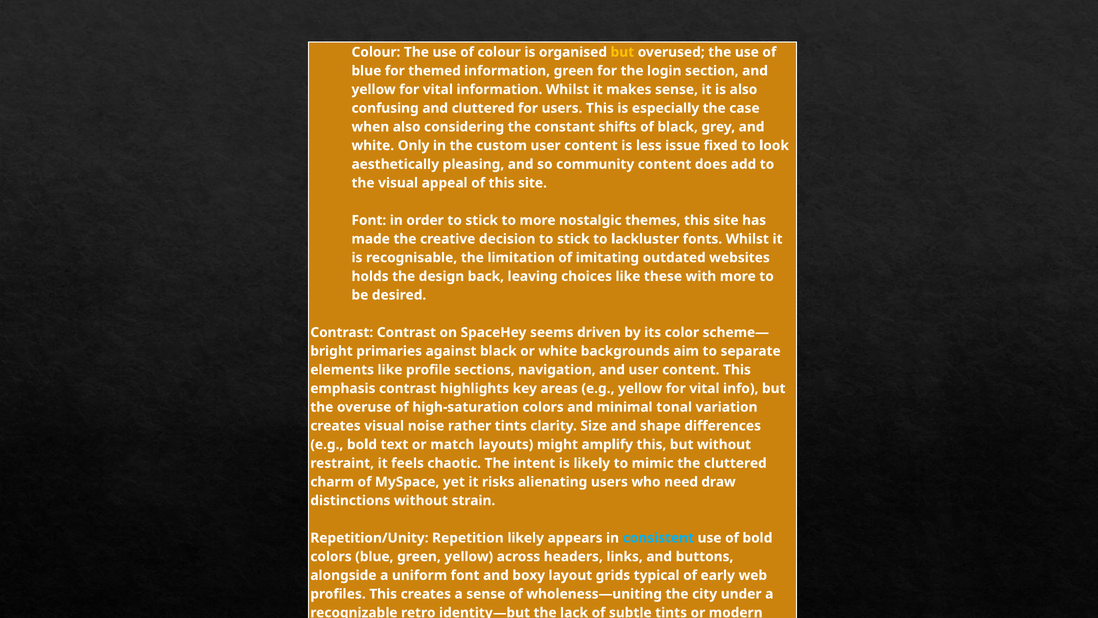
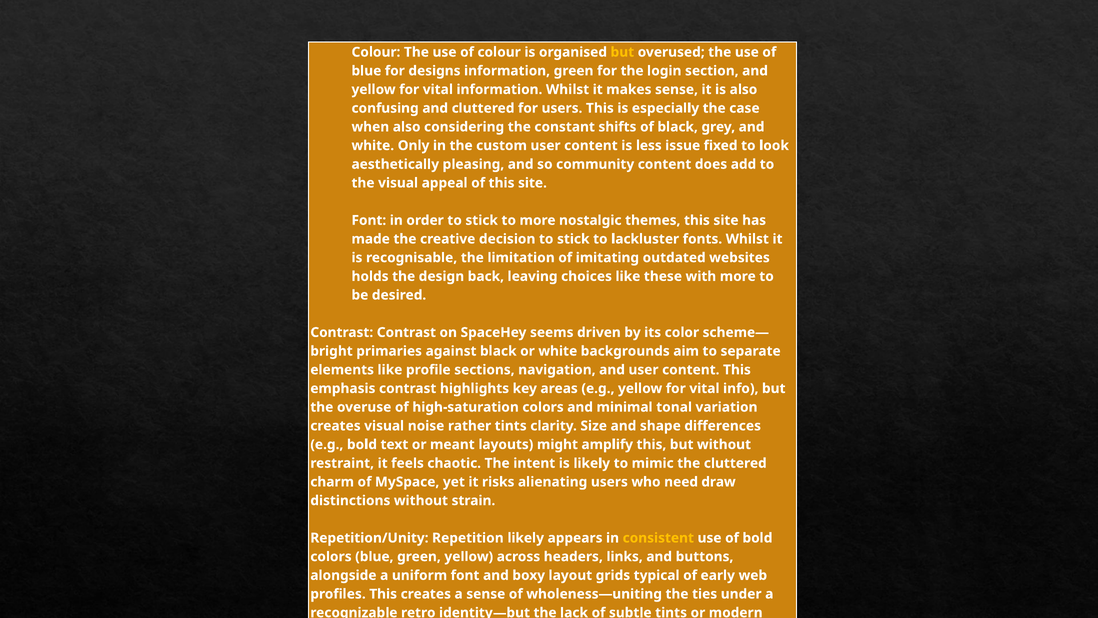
themed: themed -> designs (434, 71)
match: match -> meant (452, 444)
consistent colour: light blue -> yellow (658, 538)
city: city -> ties (705, 594)
